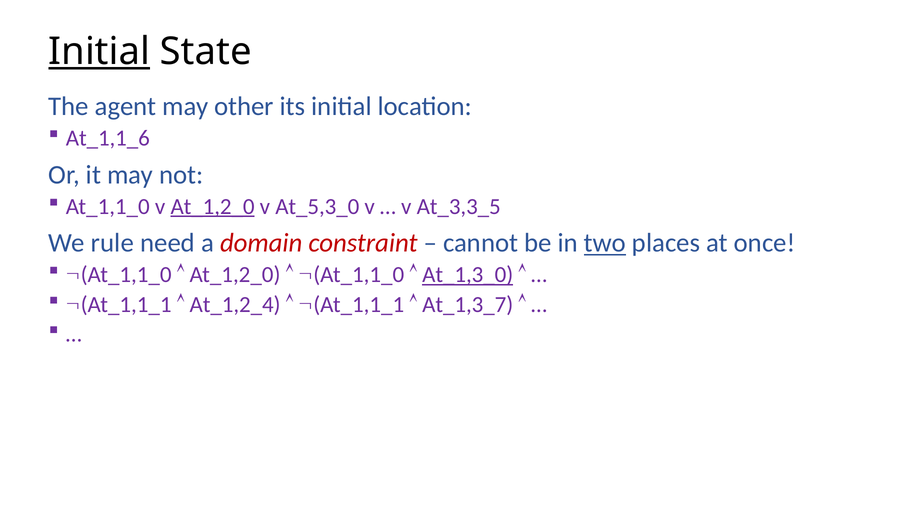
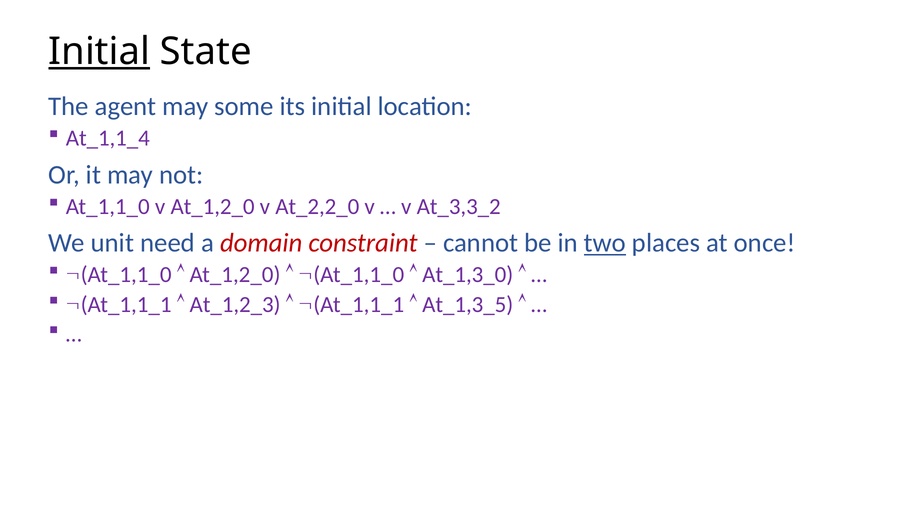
other: other -> some (244, 106)
At_1,1_6: At_1,1_6 -> At_1,1_4 (108, 138)
At_1,2_0 underline: present -> none (213, 206)
At_5,3_0: At_5,3_0 -> At_2,2_0 (317, 206)
At_3,3_5: At_3,3_5 -> At_3,3_2 (459, 206)
rule: rule -> unit (112, 243)
At_1,3_0 underline: present -> none (468, 275)
At_1,2_4: At_1,2_4 -> At_1,2_3 (235, 304)
At_1,3_7: At_1,3_7 -> At_1,3_5 (468, 304)
